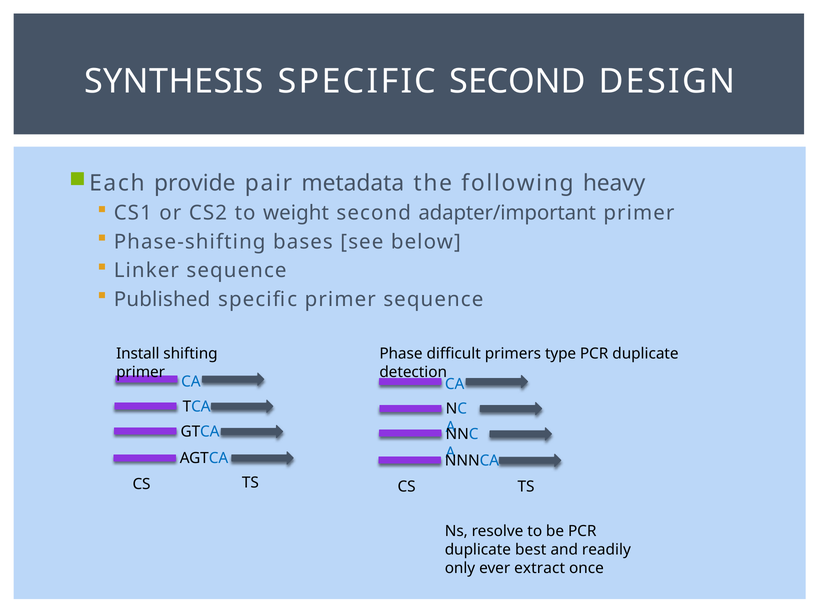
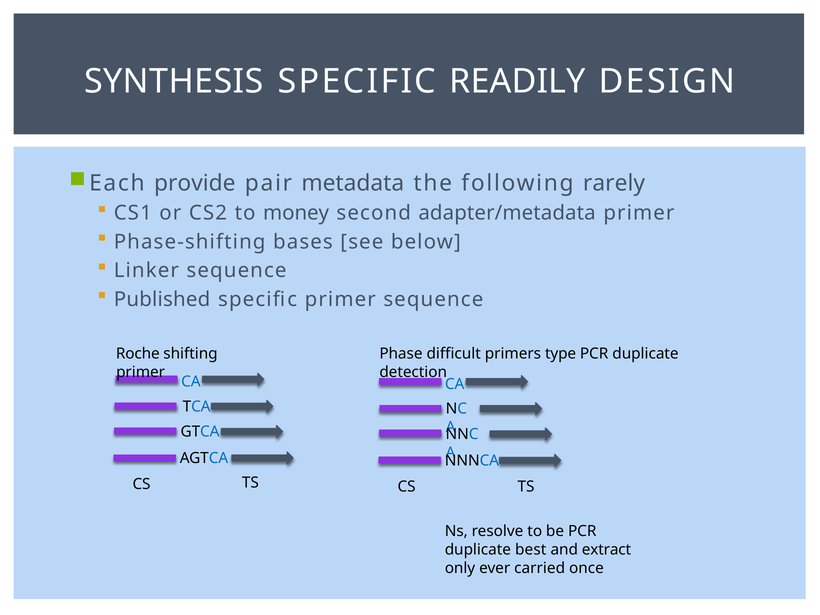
SPECIFIC SECOND: SECOND -> READILY (517, 82)
heavy: heavy -> rarely (614, 183)
weight: weight -> money (296, 213)
adapter/important: adapter/important -> adapter/metadata (507, 213)
Install: Install -> Roche (138, 354)
readily: readily -> extract (606, 550)
extract: extract -> carried (540, 568)
